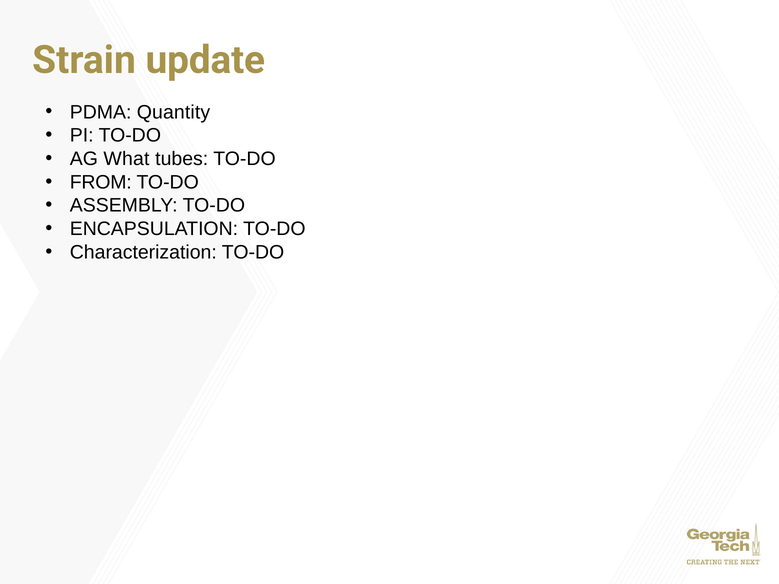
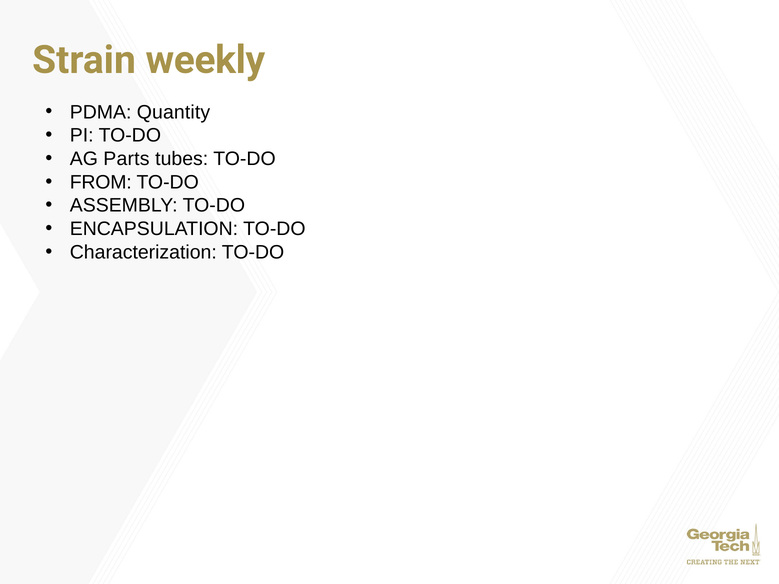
update: update -> weekly (205, 60)
What: What -> Parts (126, 159)
